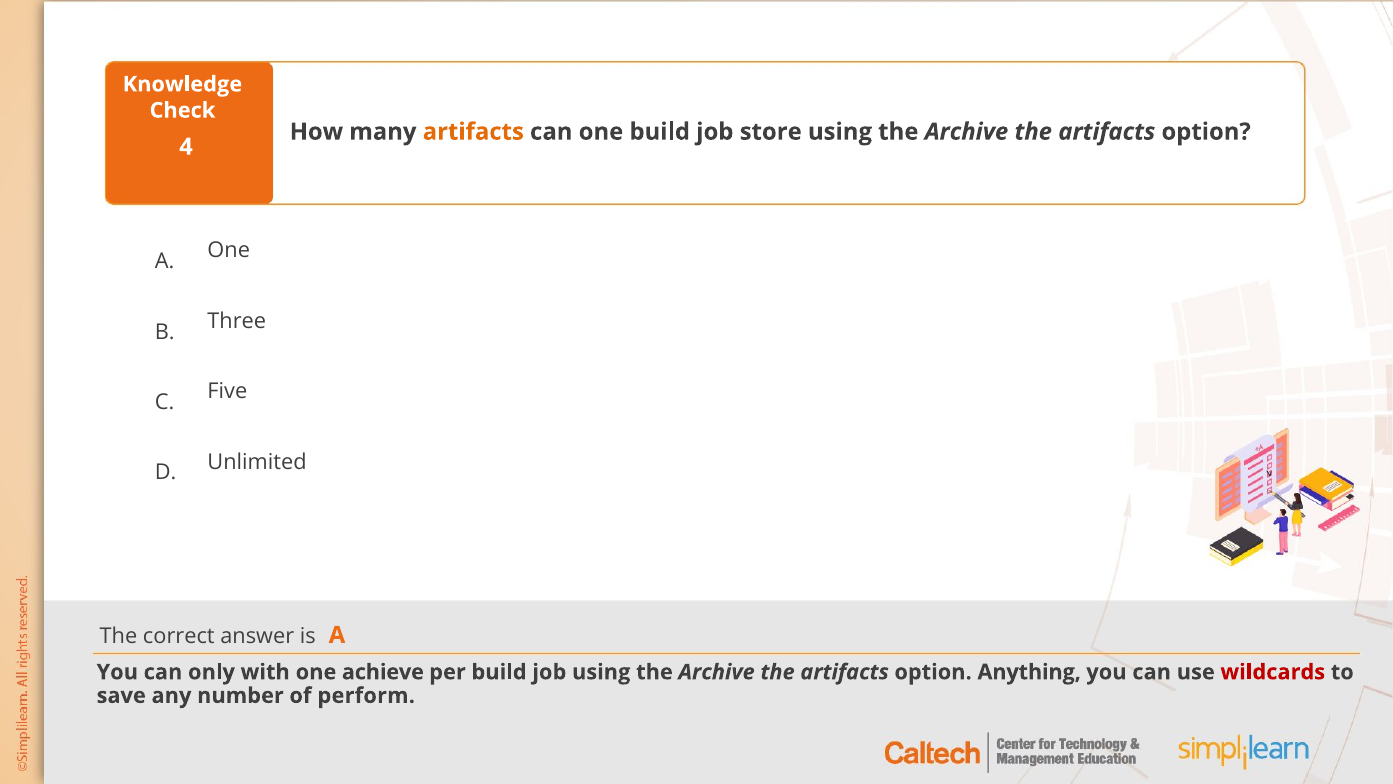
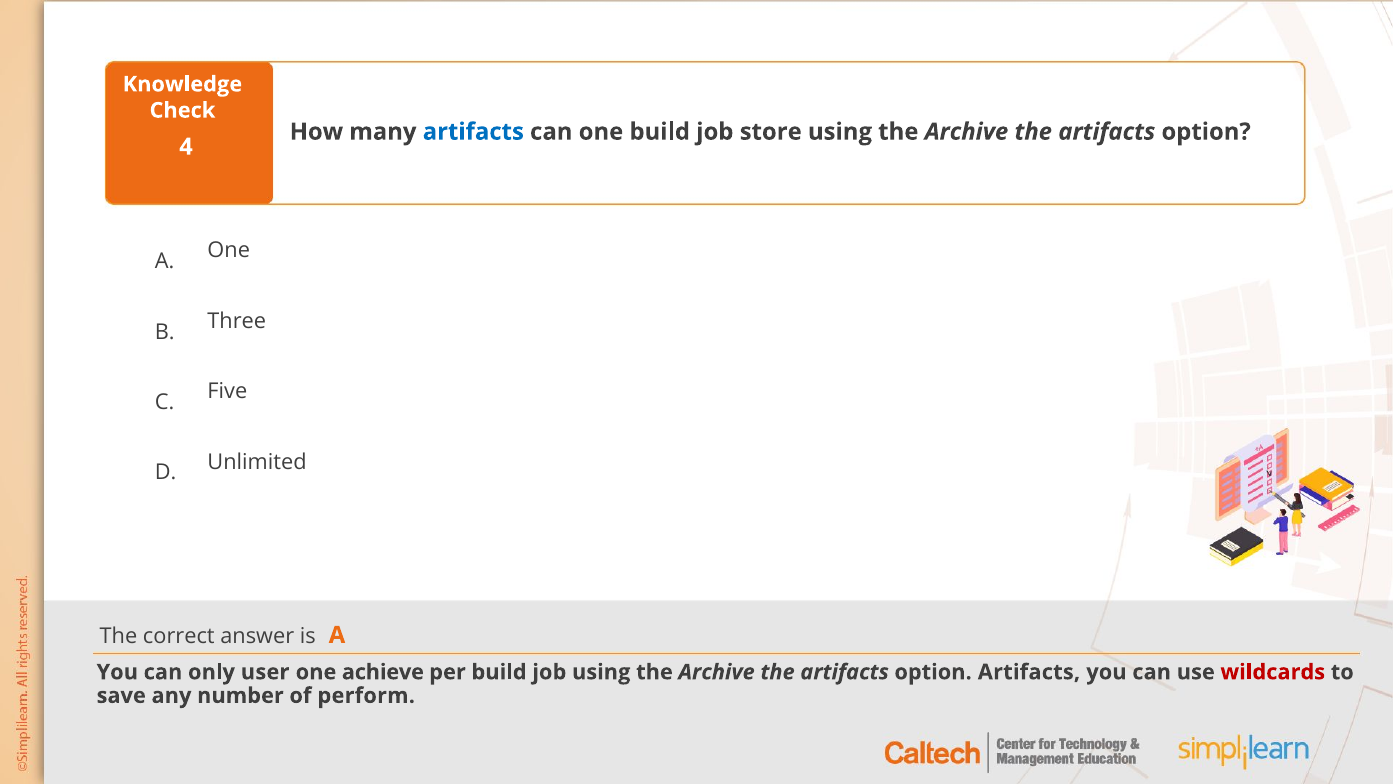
artifacts colour: orange -> blue (473, 132)
with: with -> user (265, 672)
option Anything: Anything -> Artifacts (1029, 672)
